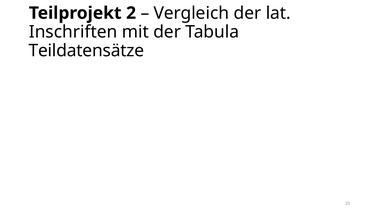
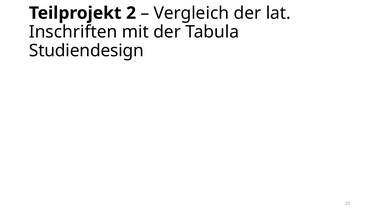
Teildatensätze: Teildatensätze -> Studiendesign (86, 51)
